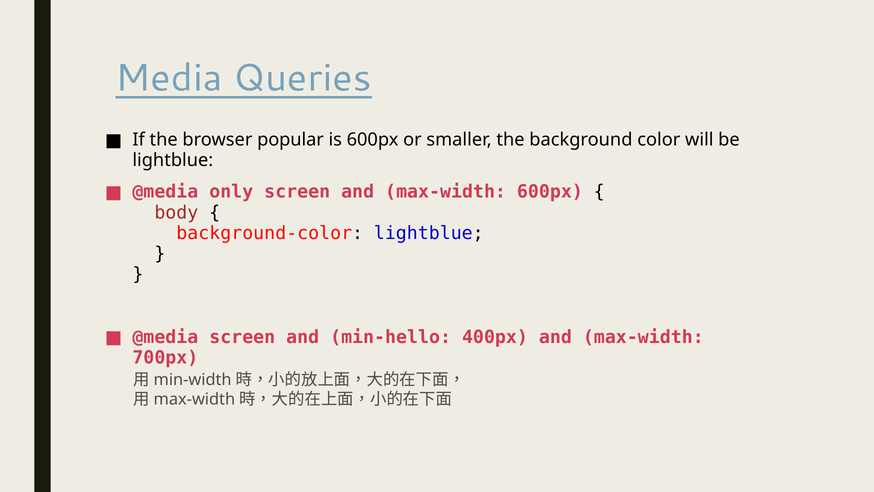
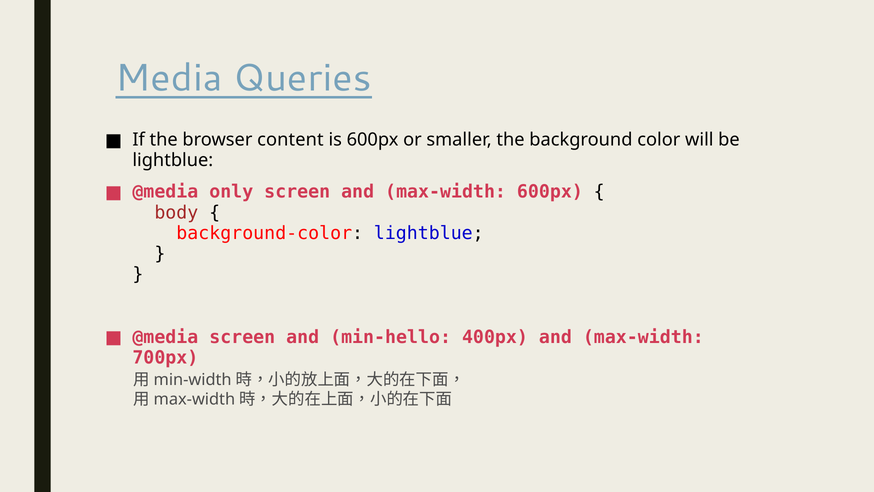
popular: popular -> content (290, 140)
